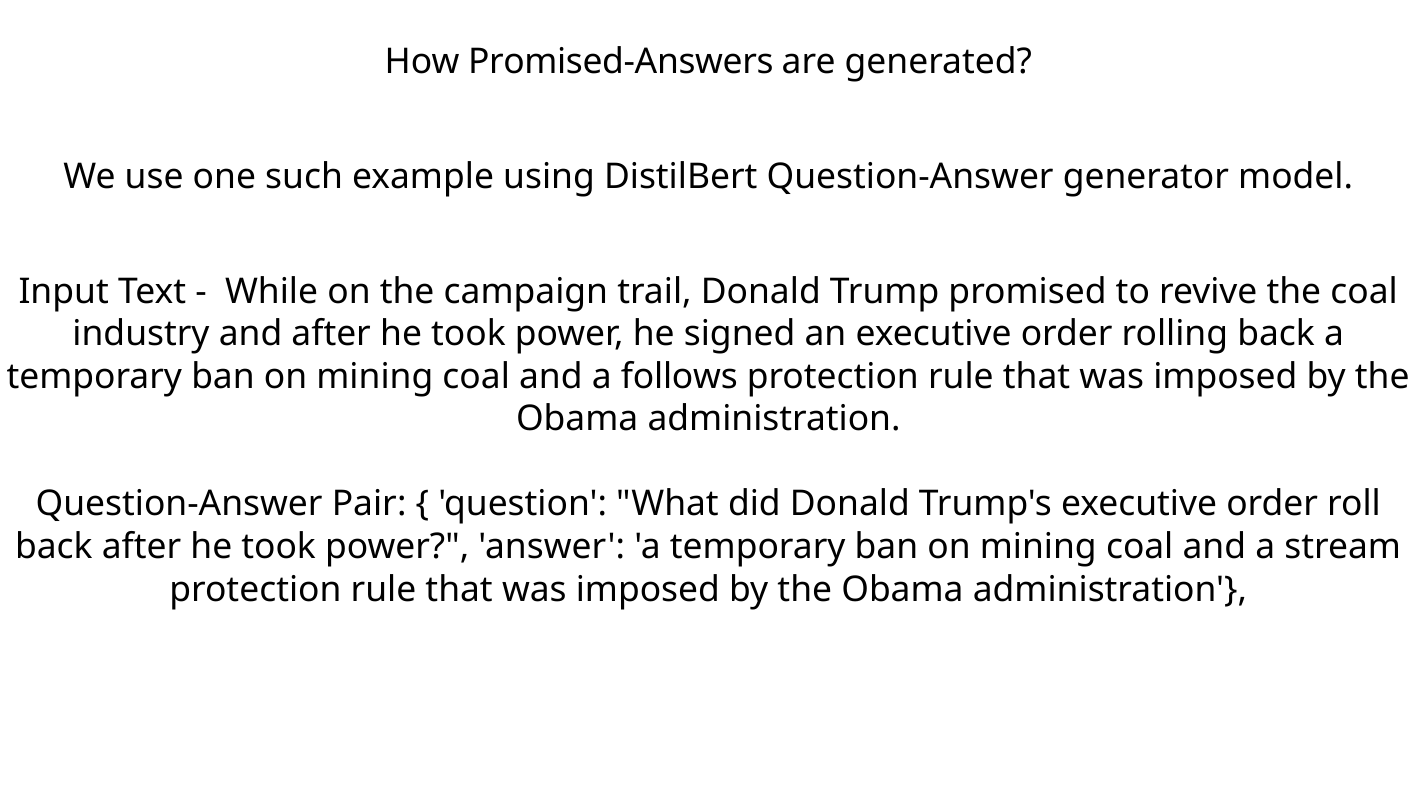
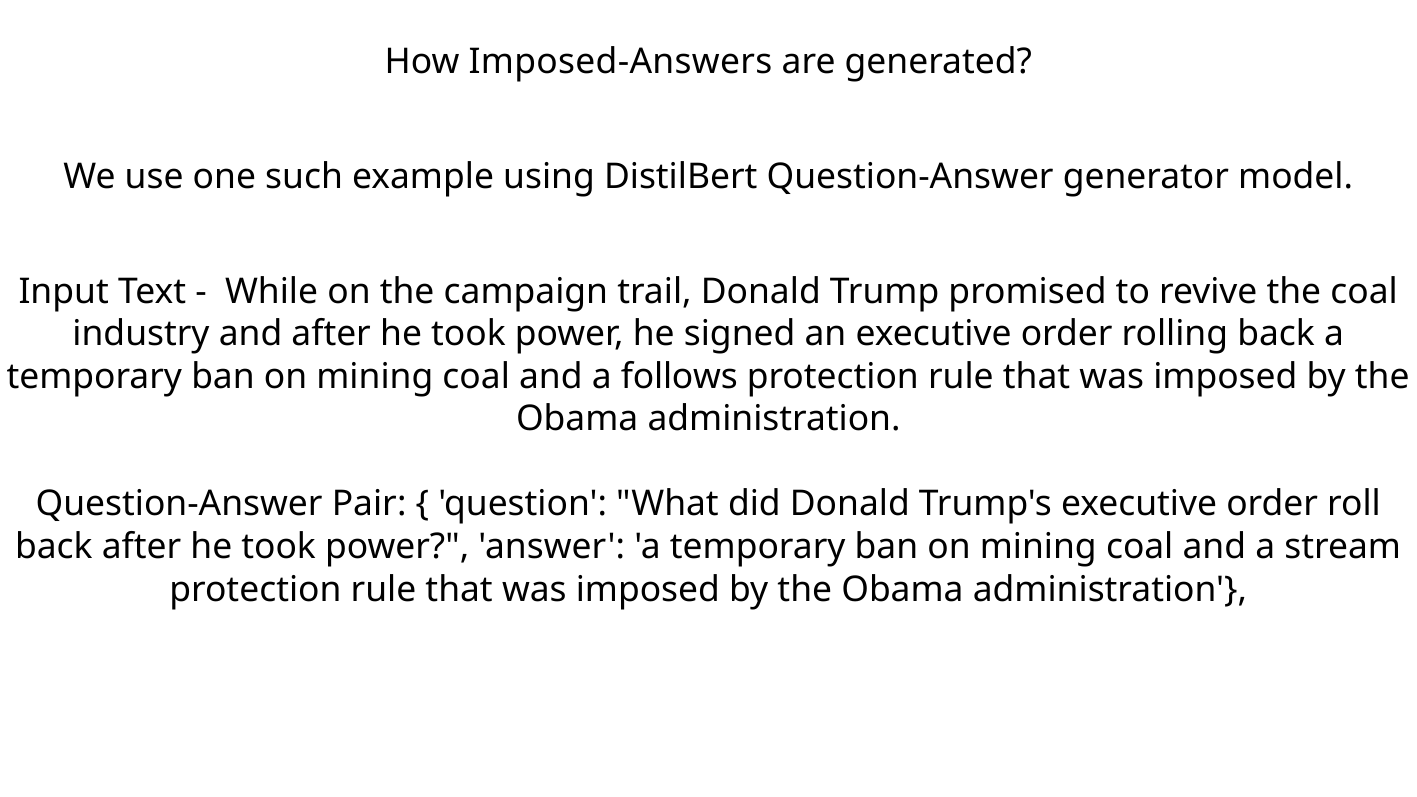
Promised-Answers: Promised-Answers -> Imposed-Answers (620, 61)
